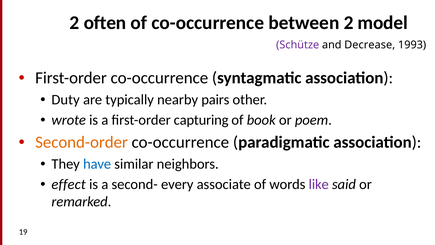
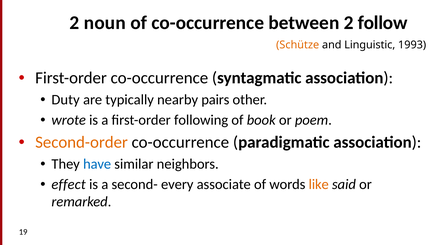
often: often -> noun (105, 23)
model: model -> follow (383, 23)
Schütze colour: purple -> orange (298, 45)
Decrease: Decrease -> Linguistic (370, 45)
capturing: capturing -> following (201, 120)
like colour: purple -> orange (319, 184)
